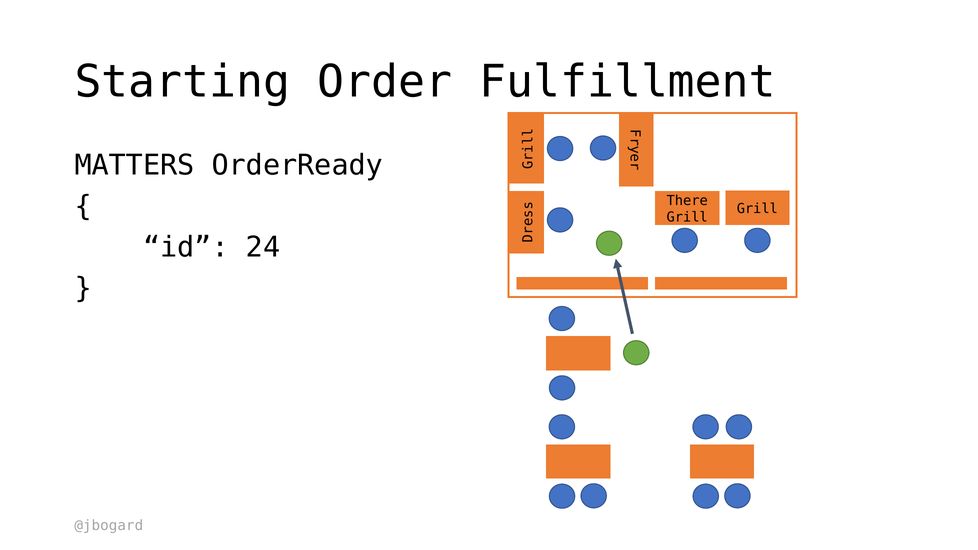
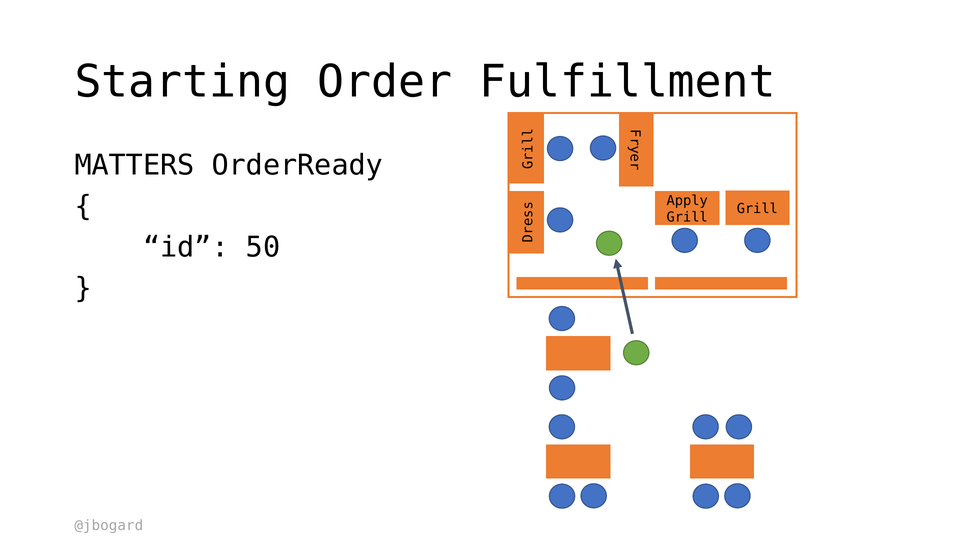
There: There -> Apply (687, 201)
24: 24 -> 50 (263, 247)
